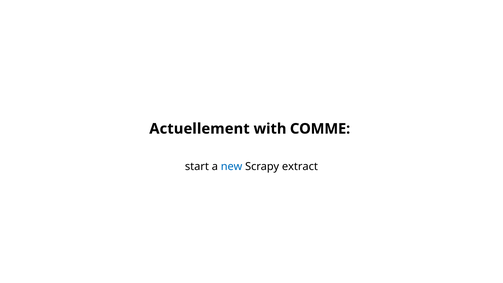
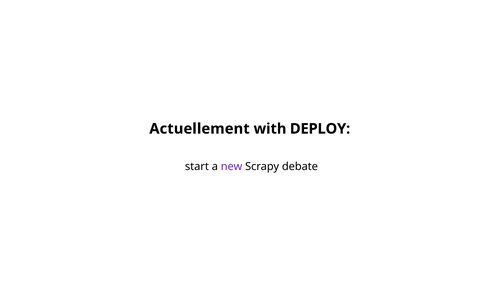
COMME: COMME -> DEPLOY (320, 129)
new colour: blue -> purple (232, 166)
extract: extract -> debate (300, 166)
